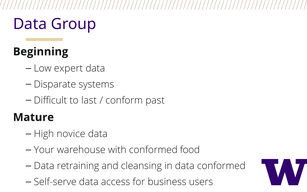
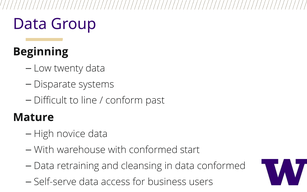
expert: expert -> twenty (69, 68)
last: last -> line (89, 100)
Your: Your -> With (44, 150)
food: food -> start (190, 150)
